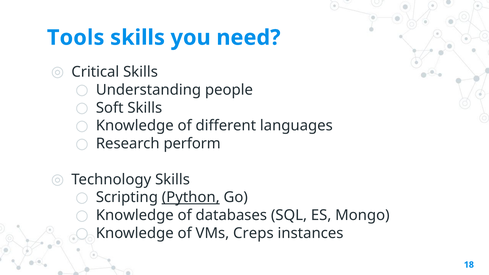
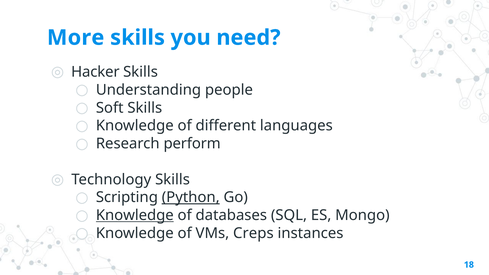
Tools: Tools -> More (76, 38)
Critical: Critical -> Hacker (95, 72)
Knowledge underline: none -> present (135, 215)
